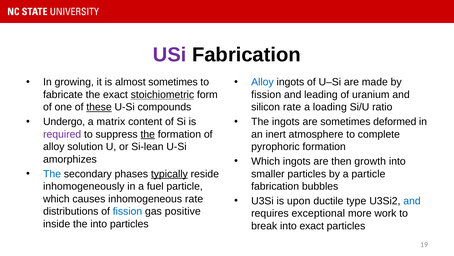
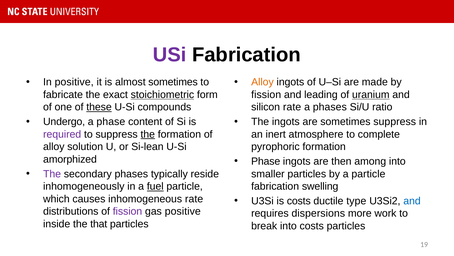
In growing: growing -> positive (74, 82)
Alloy colour: blue -> orange (262, 82)
uranium underline: none -> present (371, 94)
a loading: loading -> phases (330, 107)
a matrix: matrix -> phase (111, 121)
sometimes deformed: deformed -> suppress (395, 121)
amorphizes: amorphizes -> amorphized (70, 159)
Which: Which -> Phase (266, 161)
growth: growth -> among (370, 161)
The colour: blue -> purple (52, 173)
typically underline: present -> none (169, 173)
fuel underline: none -> present (155, 186)
bubbles: bubbles -> swelling (320, 186)
is upon: upon -> costs (299, 201)
fission colour: blue -> purple (127, 211)
exceptional: exceptional -> dispersions (318, 213)
the into: into -> that (99, 223)
into exact: exact -> costs (312, 225)
